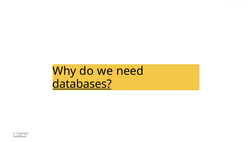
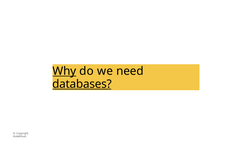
Why underline: none -> present (64, 71)
